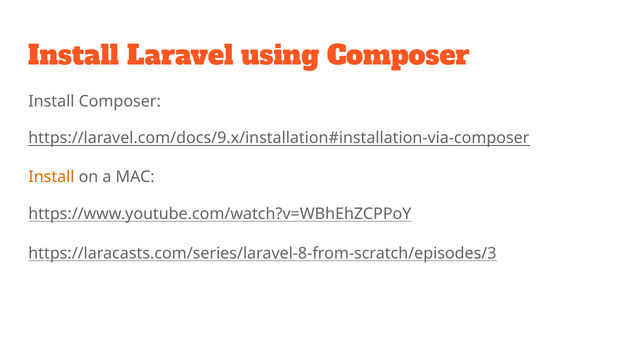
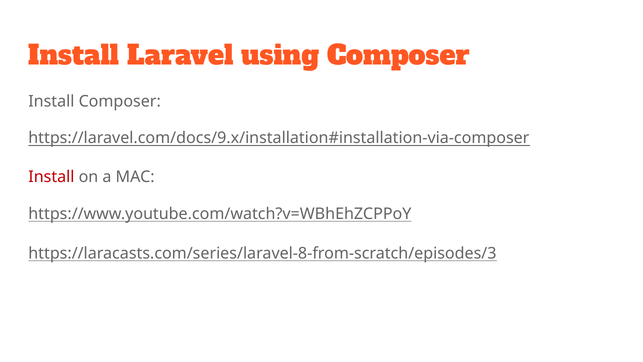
Install colour: orange -> red (51, 177)
